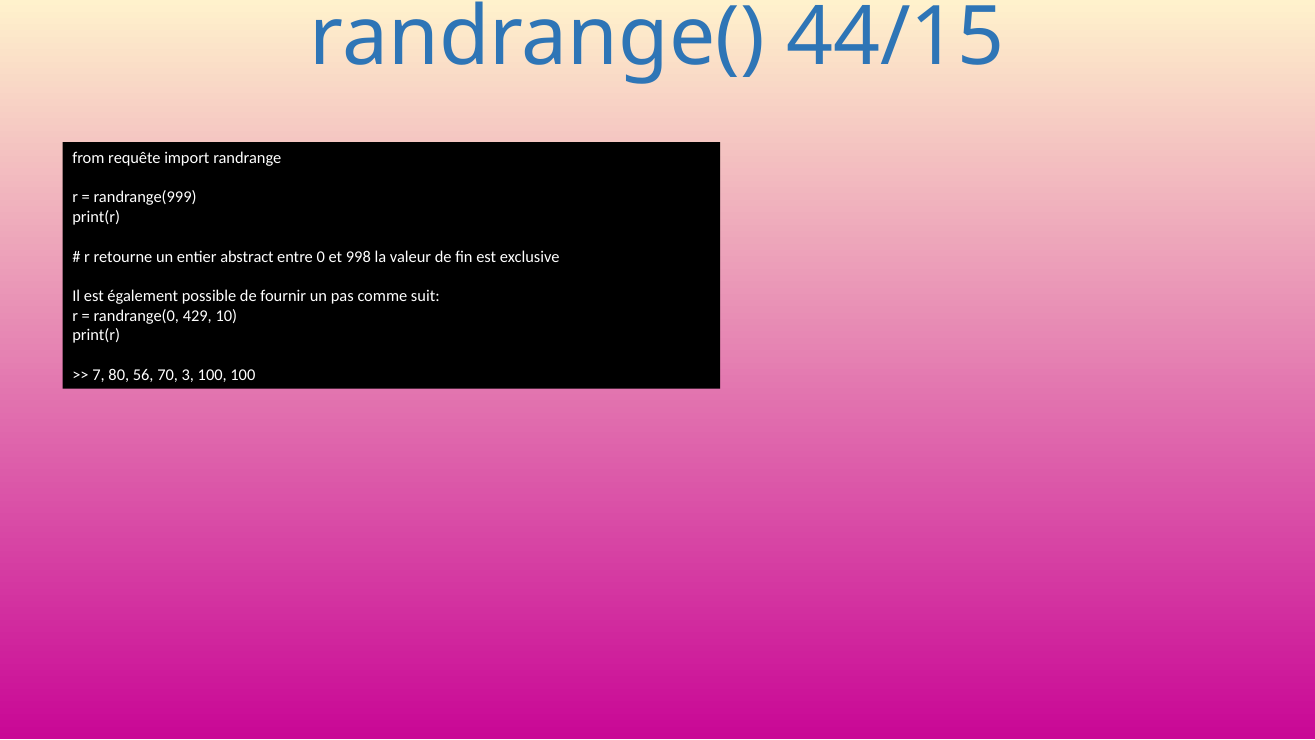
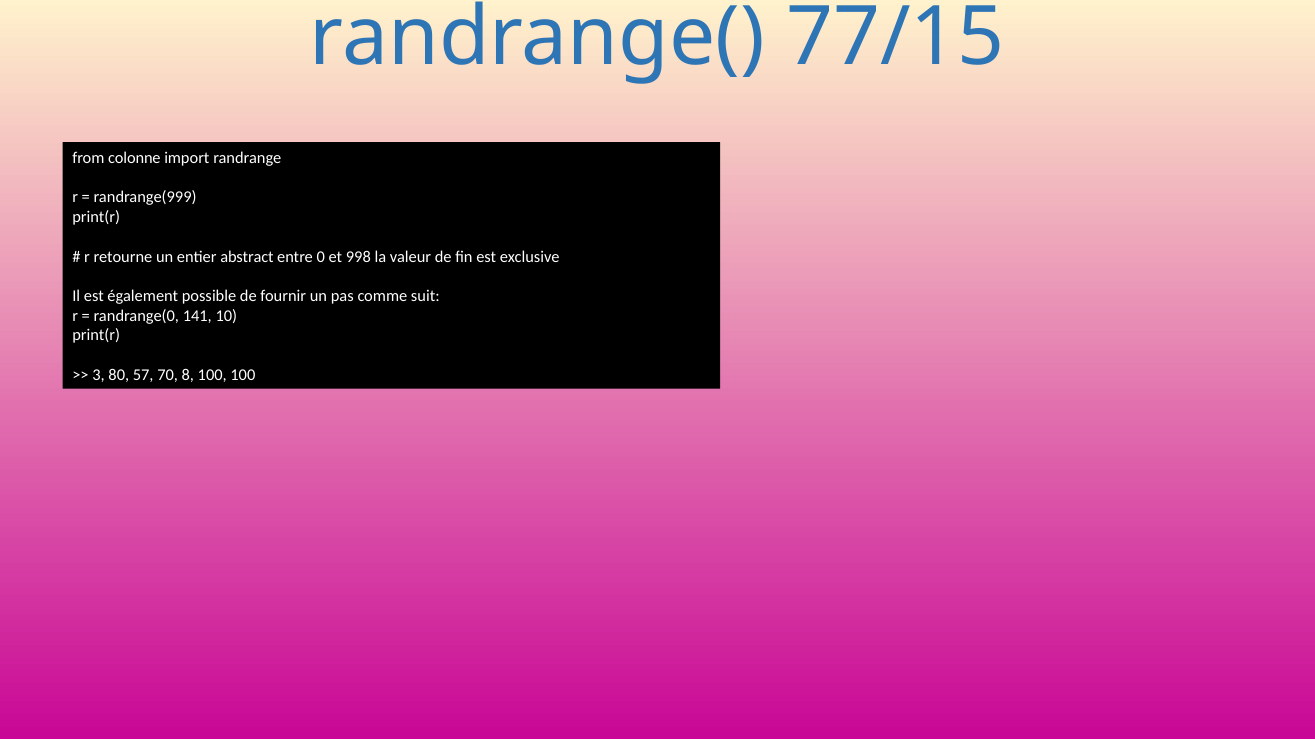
44/15: 44/15 -> 77/15 (896, 38)
requête: requête -> colonne (134, 158)
429: 429 -> 141 (197, 316)
7: 7 -> 3 (99, 375)
56: 56 -> 57 (143, 375)
3: 3 -> 8 (188, 375)
